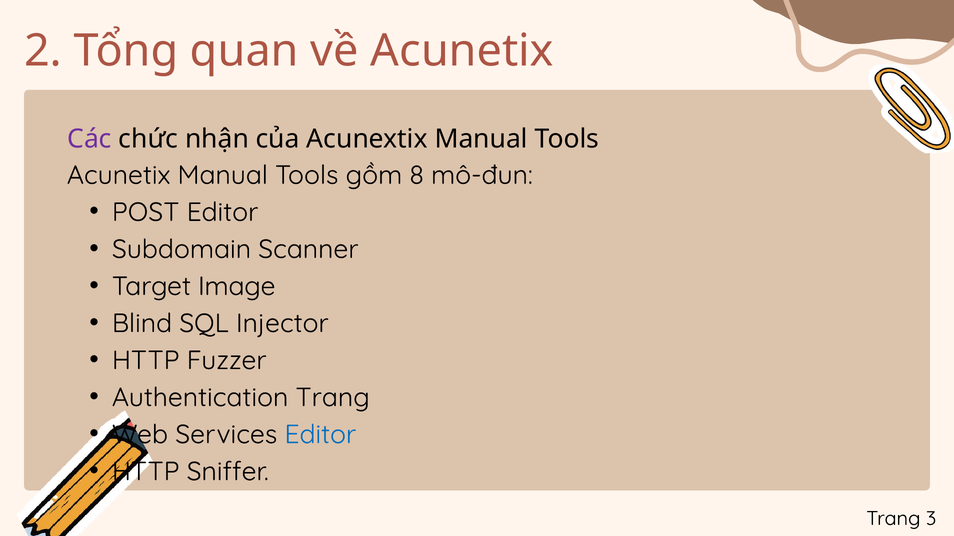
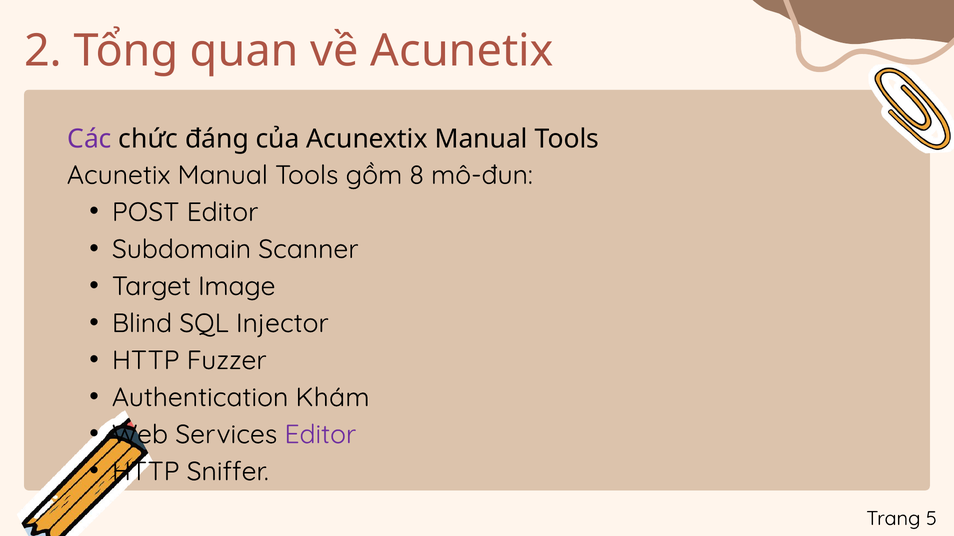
nhận: nhận -> đáng (217, 139)
Authentication Trang: Trang -> Khám (333, 398)
Editor colour: blue -> purple (320, 435)
3: 3 -> 5 (931, 519)
